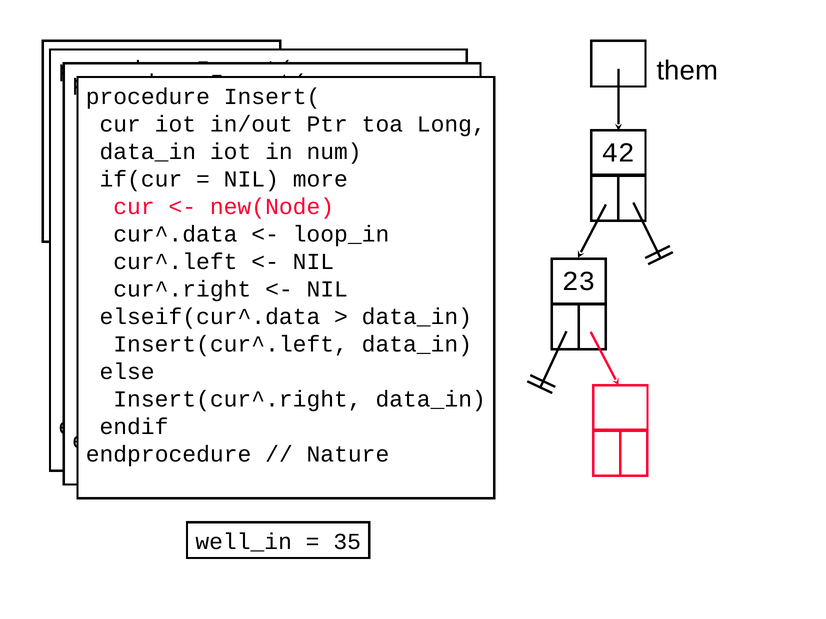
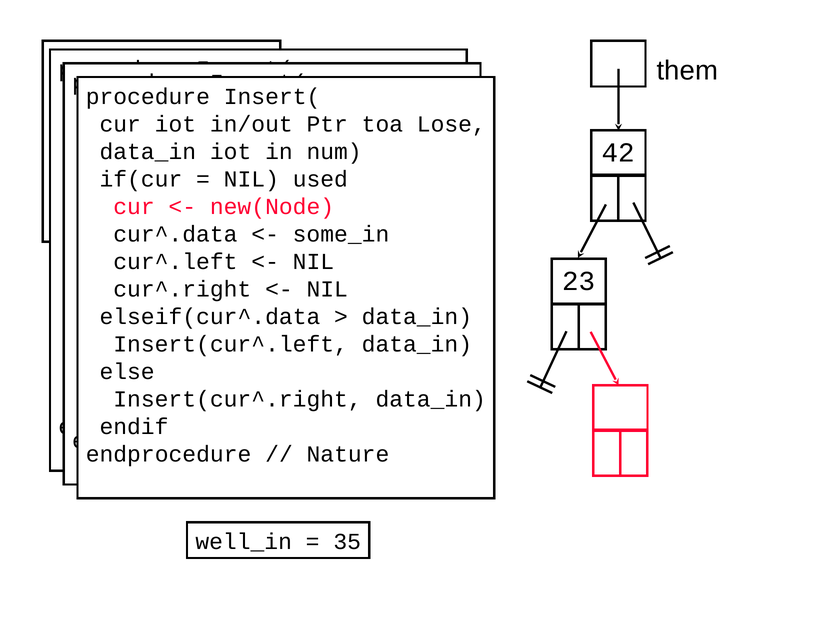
Long: Long -> Lose (451, 124)
more: more -> used (320, 179)
loop_in: loop_in -> some_in (341, 234)
